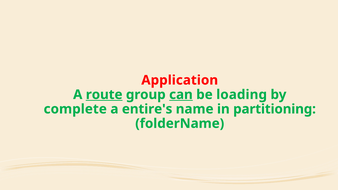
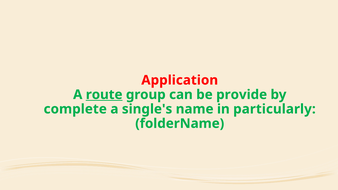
can underline: present -> none (181, 95)
loading: loading -> provide (242, 95)
entire's: entire's -> single's (147, 109)
partitioning: partitioning -> particularly (274, 109)
